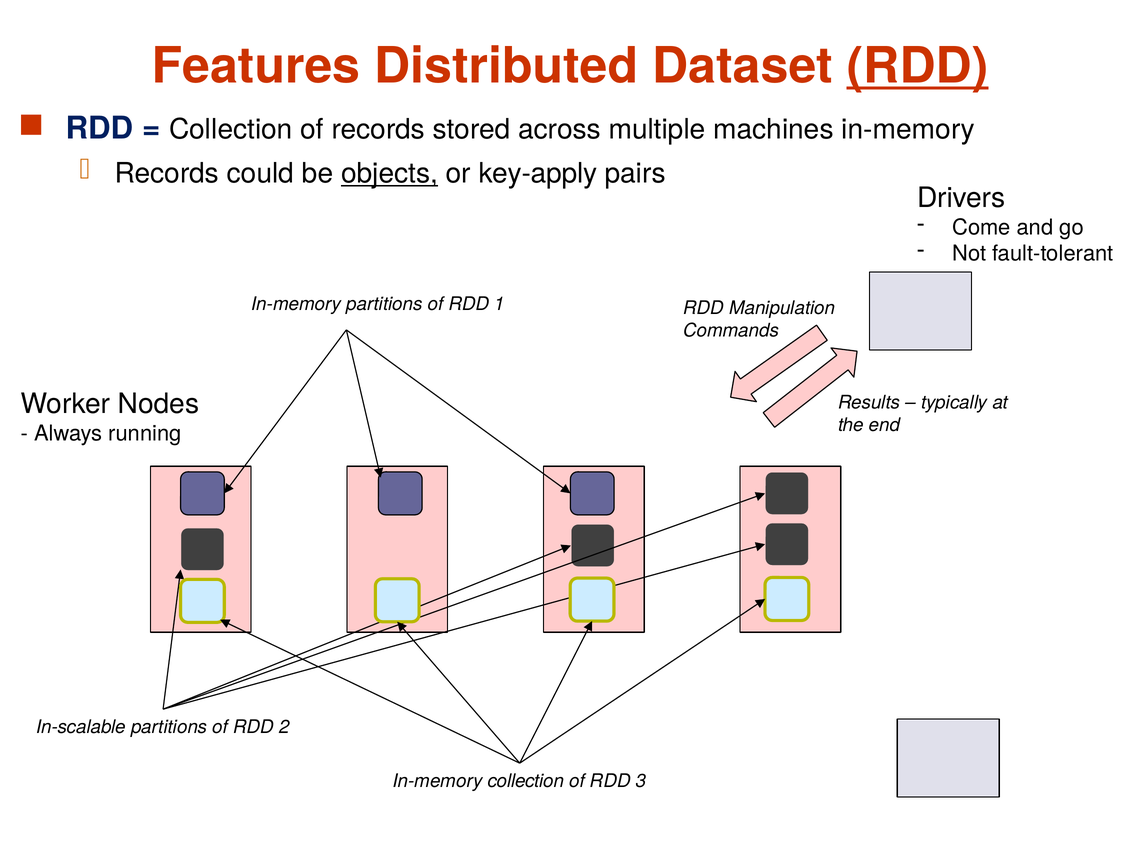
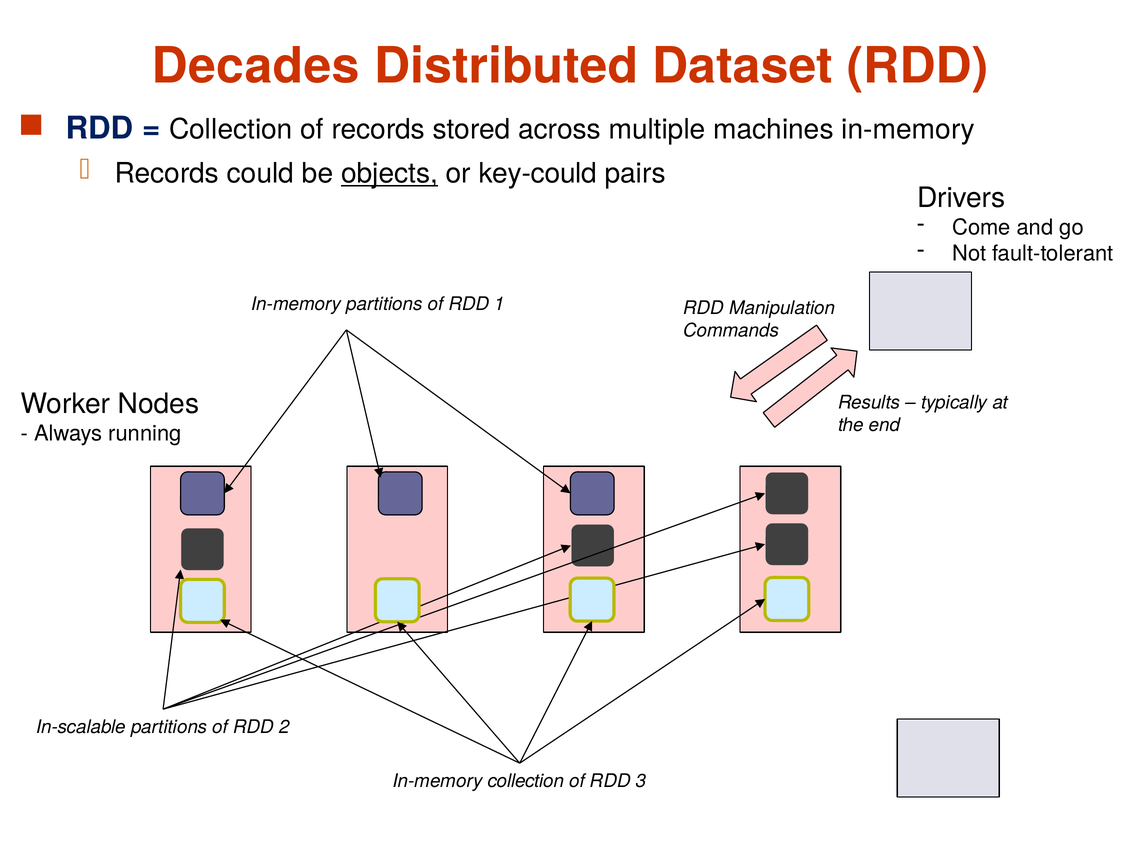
Features: Features -> Decades (256, 66)
RDD underline: present -> none (918, 66)
key-apply: key-apply -> key-could (538, 174)
